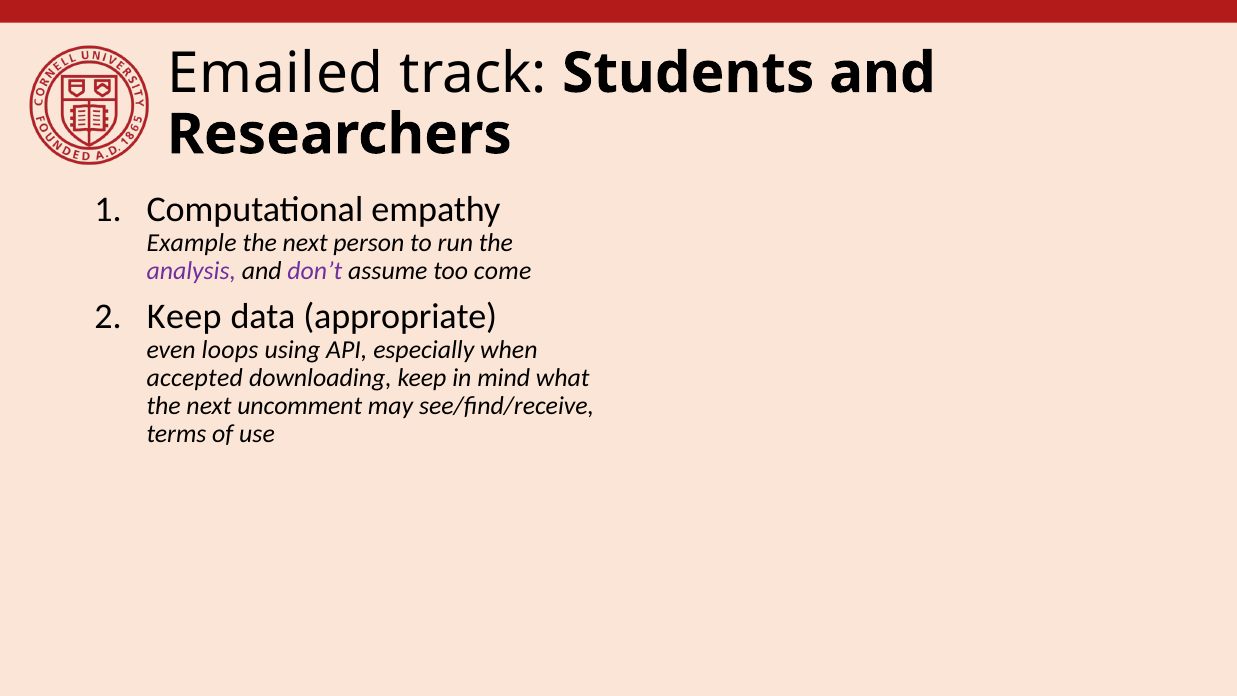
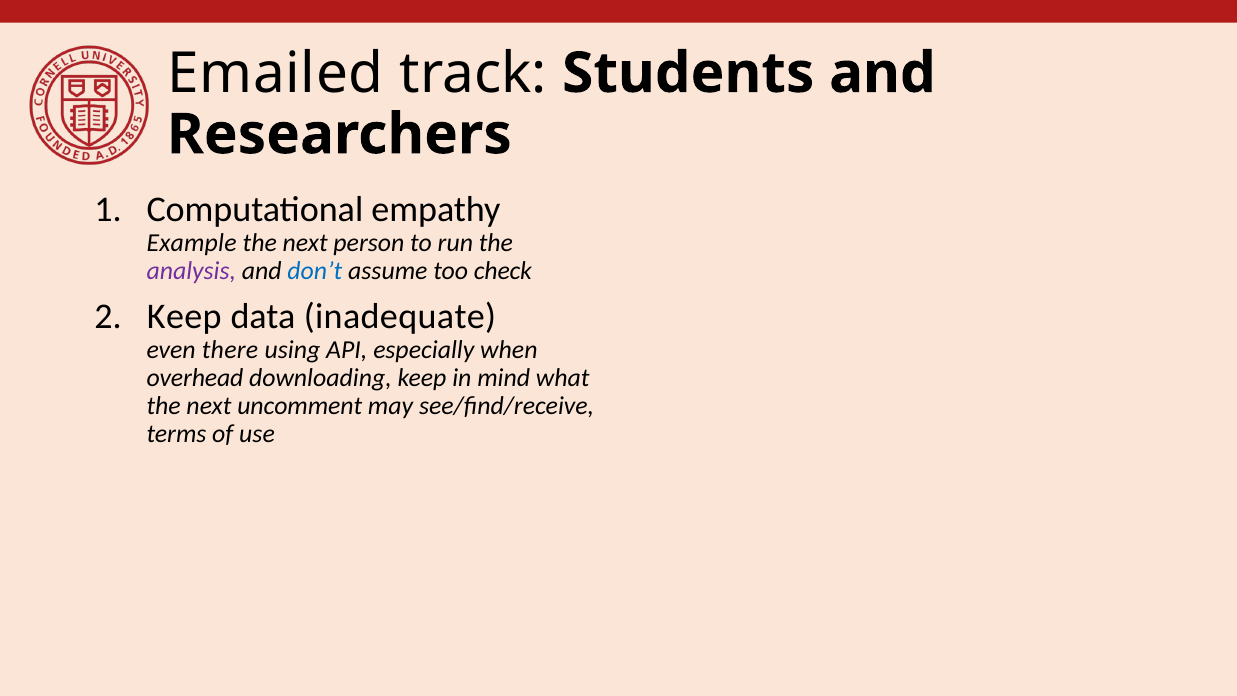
don’t colour: purple -> blue (315, 270)
come: come -> check (503, 270)
appropriate: appropriate -> inadequate (400, 317)
loops: loops -> there (230, 350)
accepted: accepted -> overhead (195, 378)
